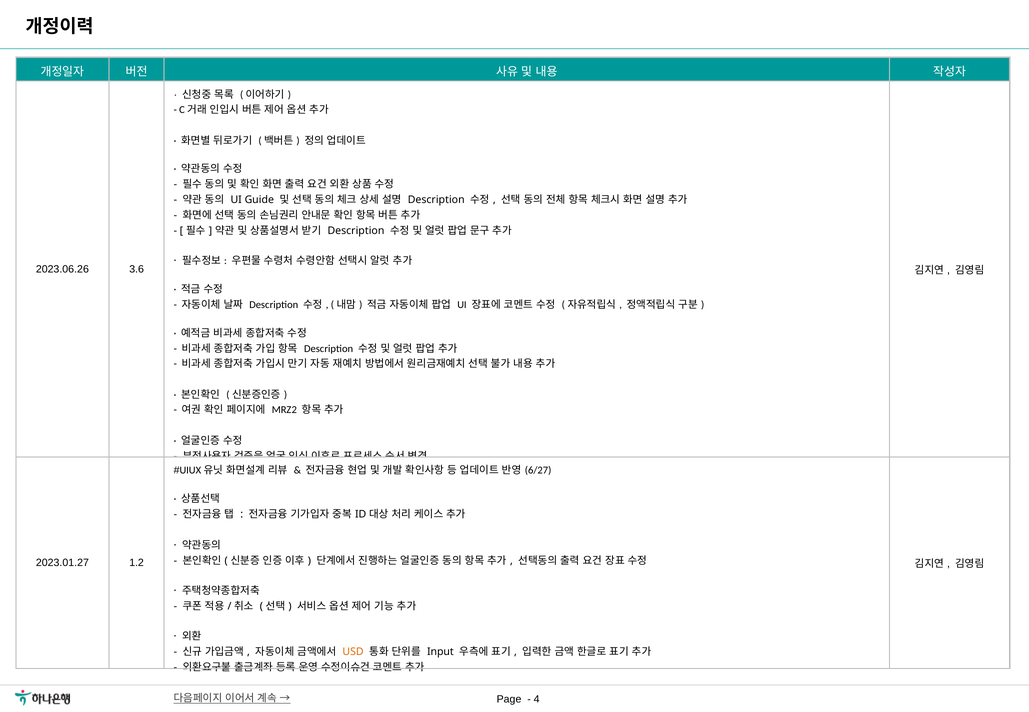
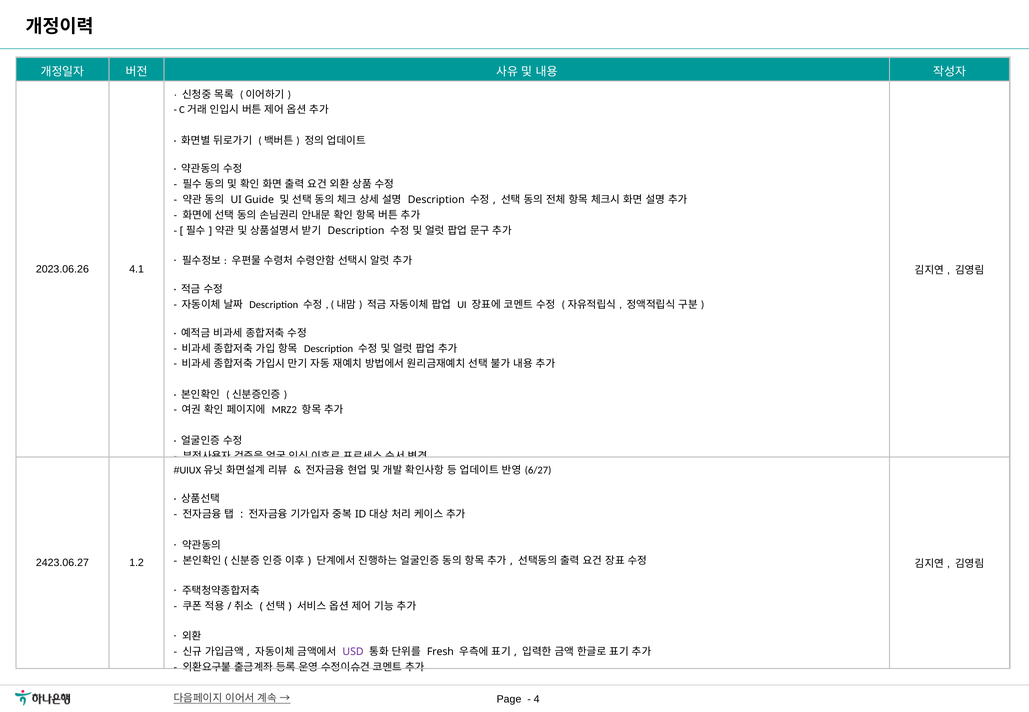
3.6: 3.6 -> 4.1 (137, 269)
2023.01.27: 2023.01.27 -> 2423.06.27 (62, 563)
USD colour: orange -> purple (353, 652)
Input: Input -> Fresh (440, 652)
